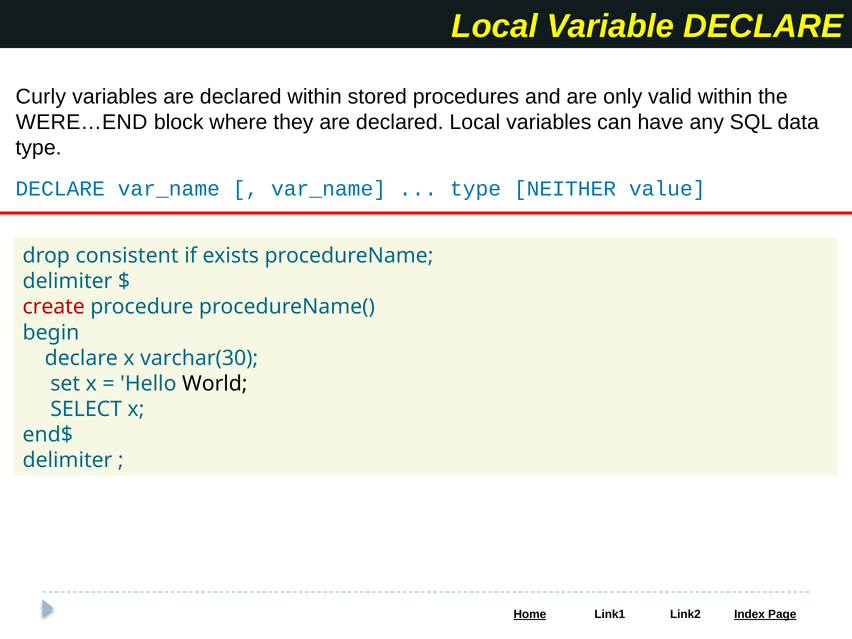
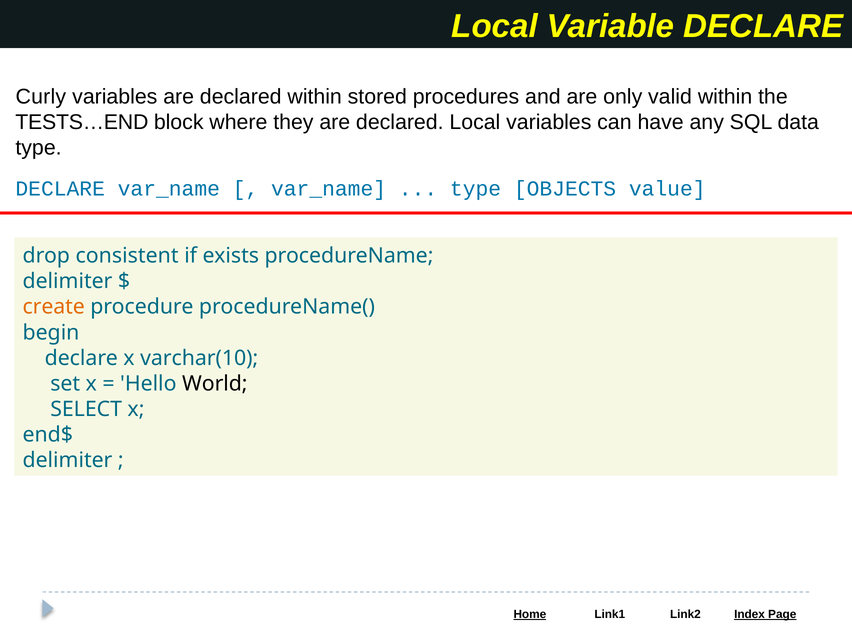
WERE…END: WERE…END -> TESTS…END (82, 122)
NEITHER: NEITHER -> OBJECTS (565, 189)
create colour: red -> orange (54, 307)
varchar(30: varchar(30 -> varchar(10 (199, 358)
